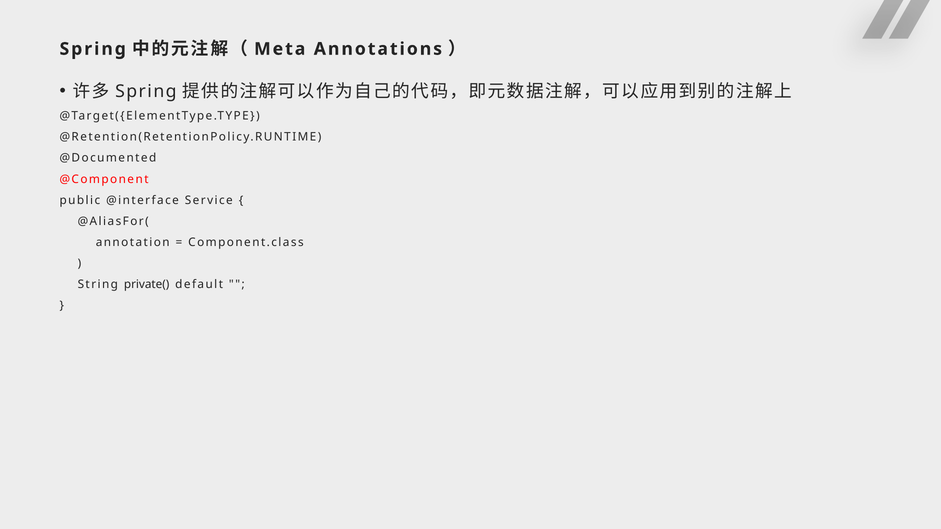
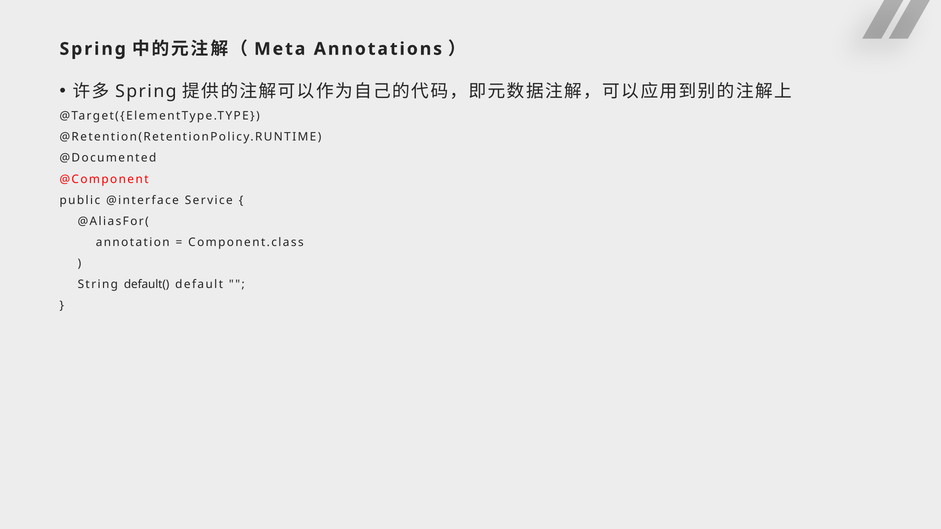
private(: private( -> default( (147, 285)
